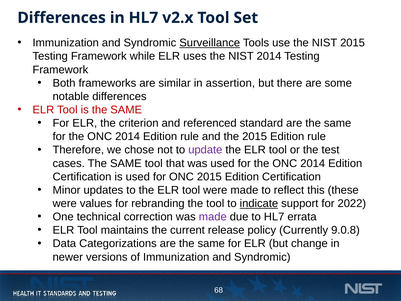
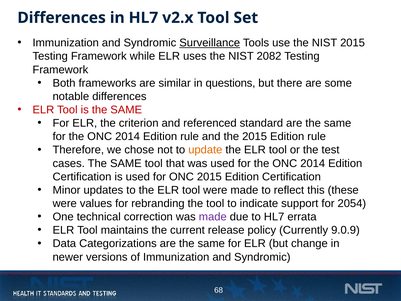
NIST 2014: 2014 -> 2082 (269, 56)
assertion: assertion -> questions (230, 83)
update colour: purple -> orange (205, 150)
indicate underline: present -> none (259, 203)
2022: 2022 -> 2054 (352, 203)
9.0.8: 9.0.8 -> 9.0.9 (345, 230)
